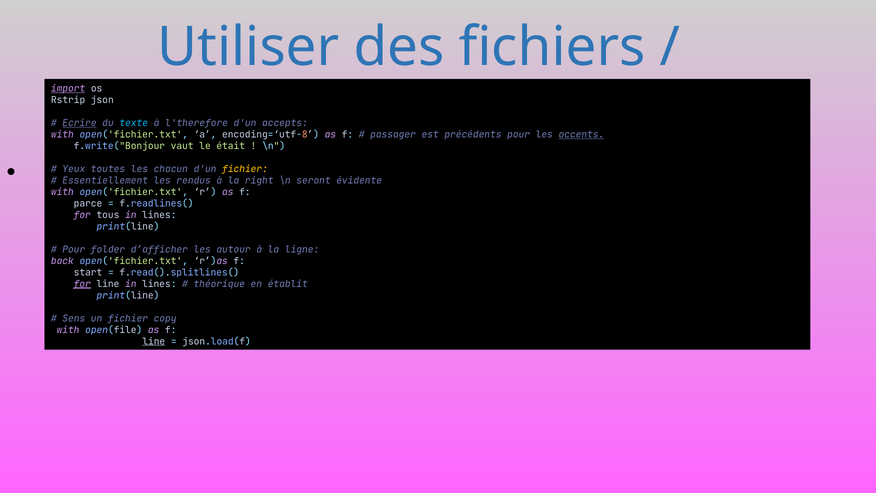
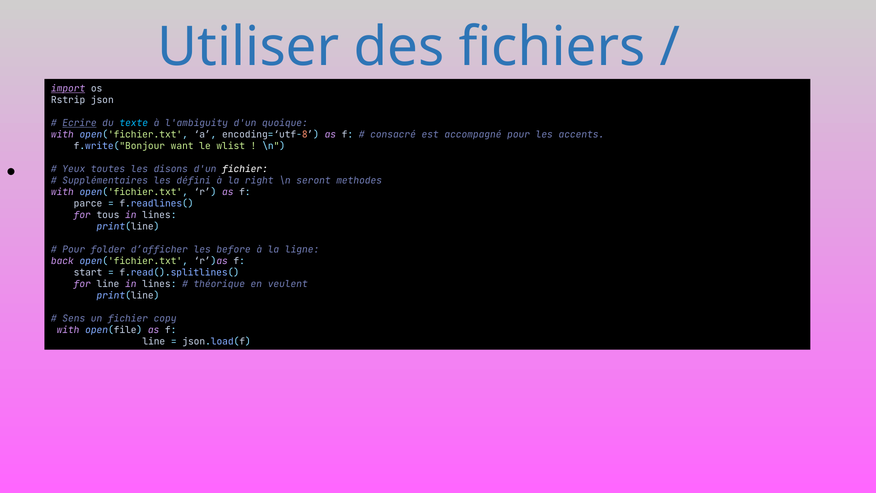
l'therefore: l'therefore -> l'ambiguity (197, 123)
accepts: accepts -> quoique (285, 123)
passager: passager -> consacré (393, 134)
précédents: précédents -> accompagné (473, 134)
accents underline: present -> none (581, 134)
vaut: vaut -> want (182, 146)
était: était -> wlist (231, 146)
chacun: chacun -> disons (171, 169)
fichier colour: yellow -> white (245, 169)
Essentiellement: Essentiellement -> Supplémentaires (105, 180)
rendus: rendus -> défini (194, 180)
évidente: évidente -> methodes (359, 180)
autour: autour -> before (234, 249)
for underline: present -> none (82, 284)
établit: établit -> veulent (288, 284)
line underline: present -> none (154, 341)
